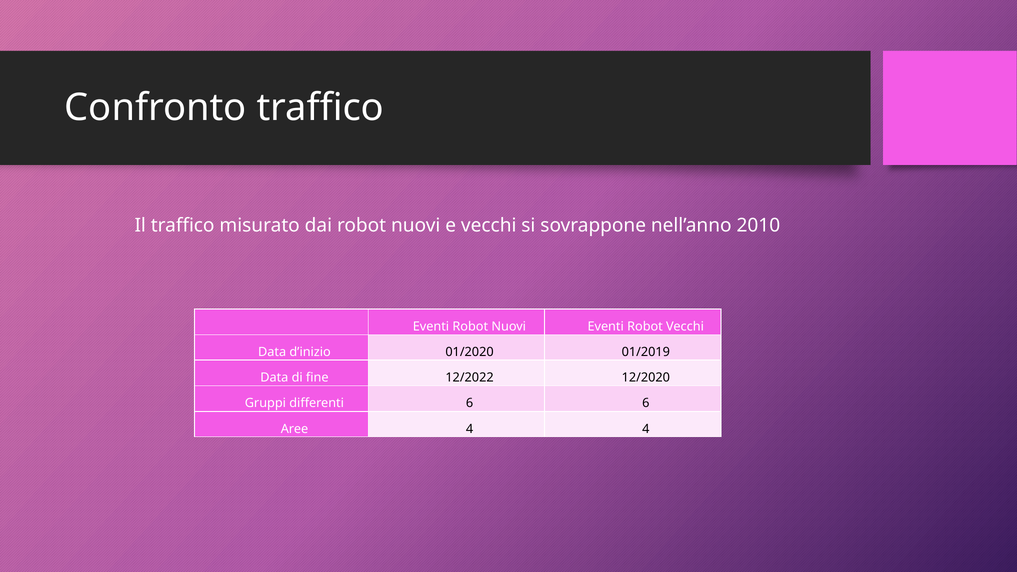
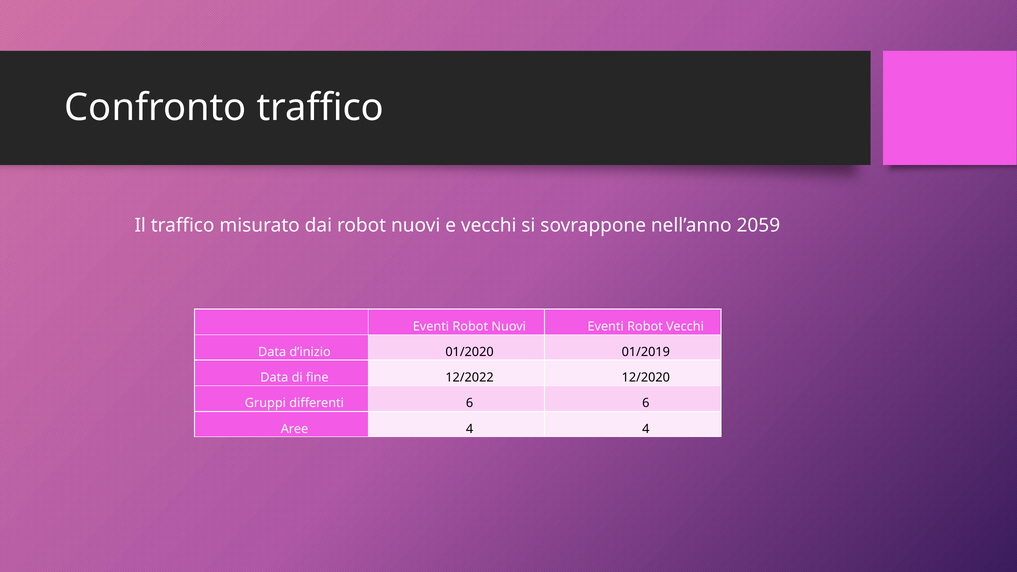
2010: 2010 -> 2059 (758, 225)
